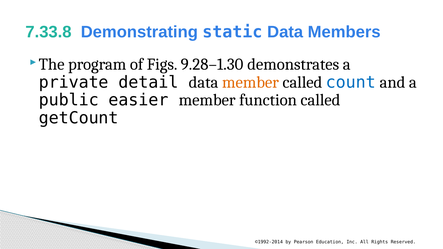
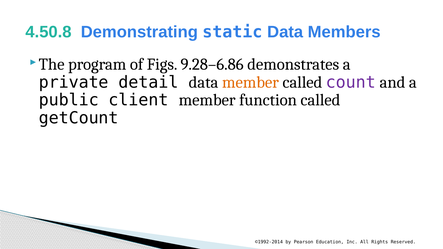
7.33.8: 7.33.8 -> 4.50.8 (48, 32)
9.28–1.30: 9.28–1.30 -> 9.28–6.86 (212, 64)
count colour: blue -> purple (351, 82)
easier: easier -> client (139, 100)
